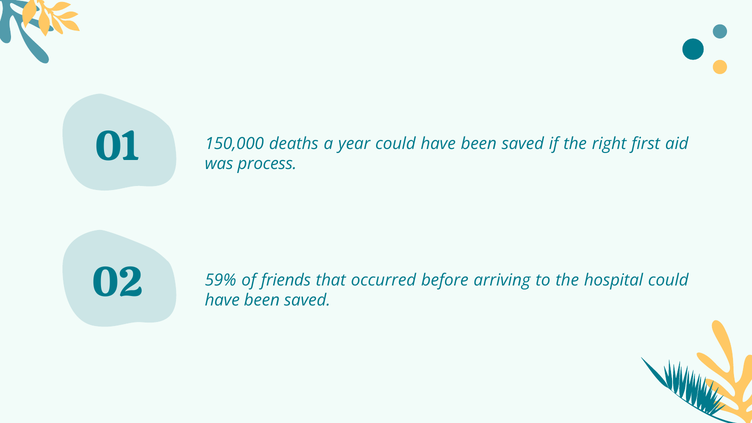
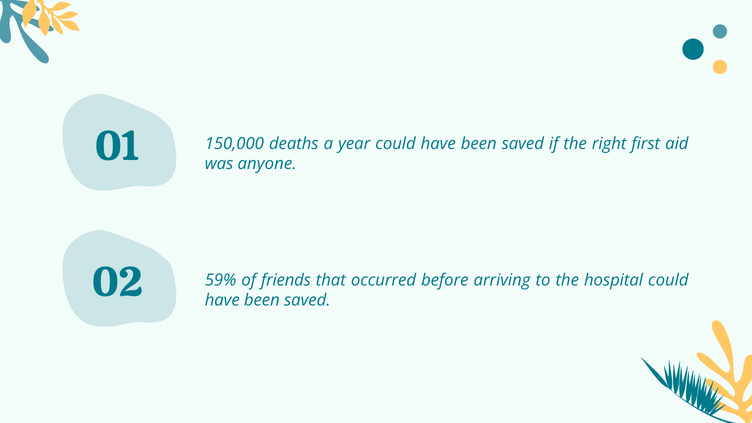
process: process -> anyone (267, 164)
